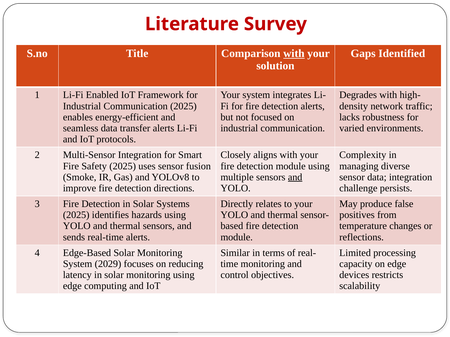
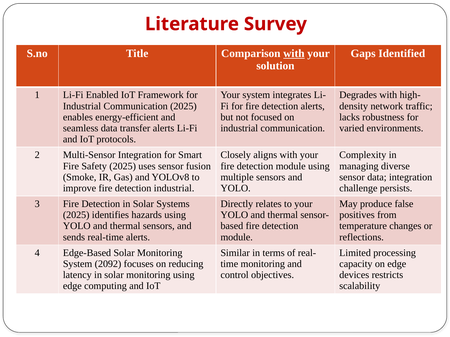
and underline: present -> none (295, 177)
detection directions: directions -> industrial (174, 189)
2029: 2029 -> 2092 (108, 264)
